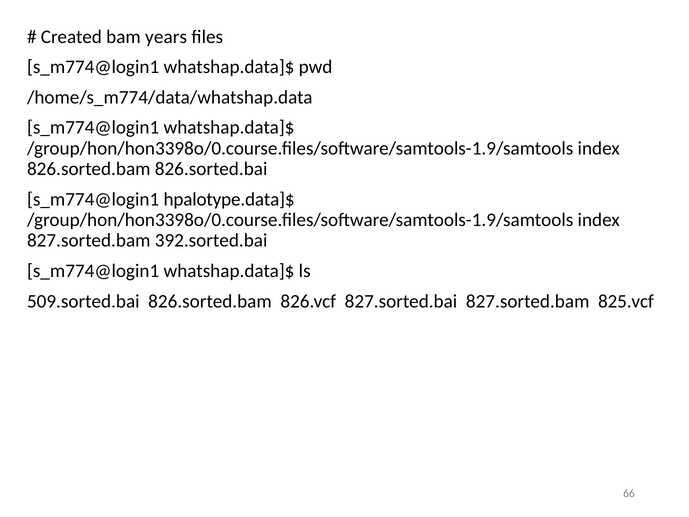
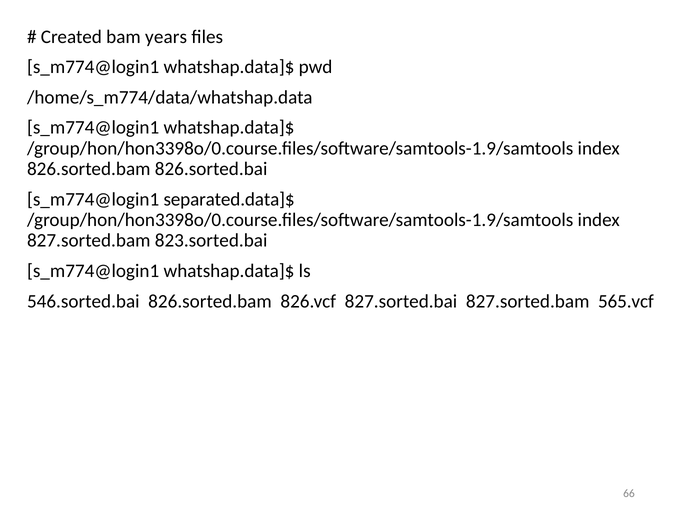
hpalotype.data]$: hpalotype.data]$ -> separated.data]$ (229, 199)
392.sorted.bai: 392.sorted.bai -> 823.sorted.bai (211, 241)
509.sorted.bai: 509.sorted.bai -> 546.sorted.bai (83, 301)
825.vcf: 825.vcf -> 565.vcf (626, 301)
